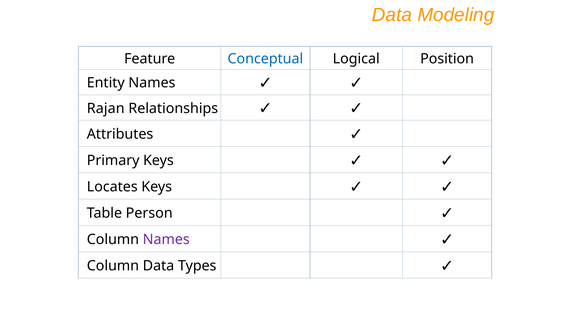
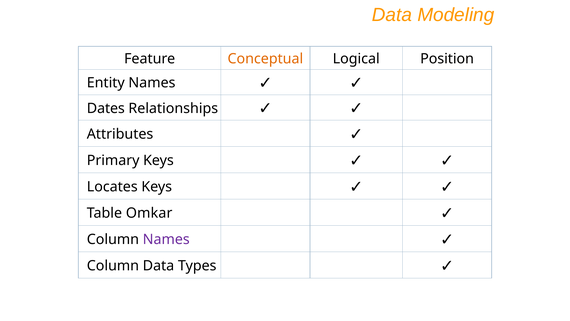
Conceptual colour: blue -> orange (265, 59)
Rajan: Rajan -> Dates (106, 108)
Person: Person -> Omkar (149, 213)
